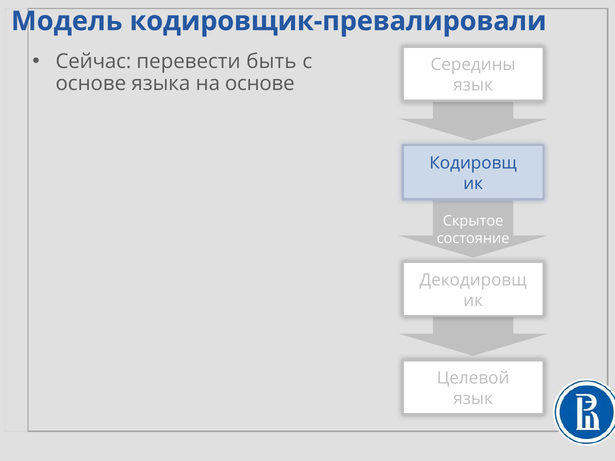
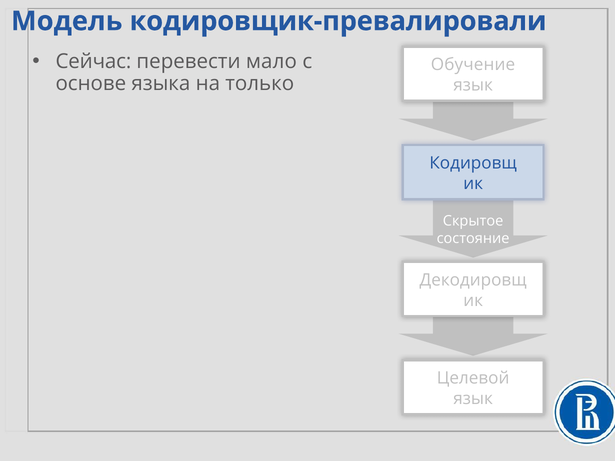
быть: быть -> мало (271, 61)
Середины: Середины -> Обучение (473, 65)
на основе: основе -> только (260, 83)
